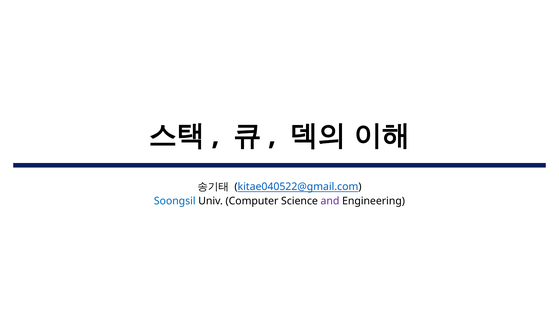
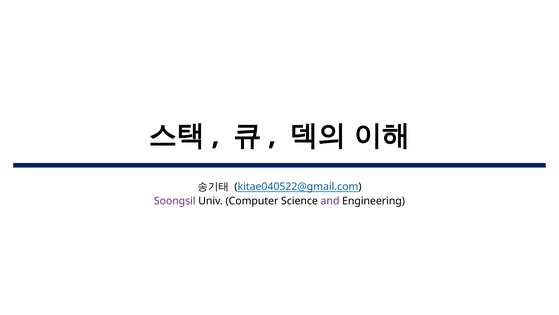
Soongsil colour: blue -> purple (175, 201)
